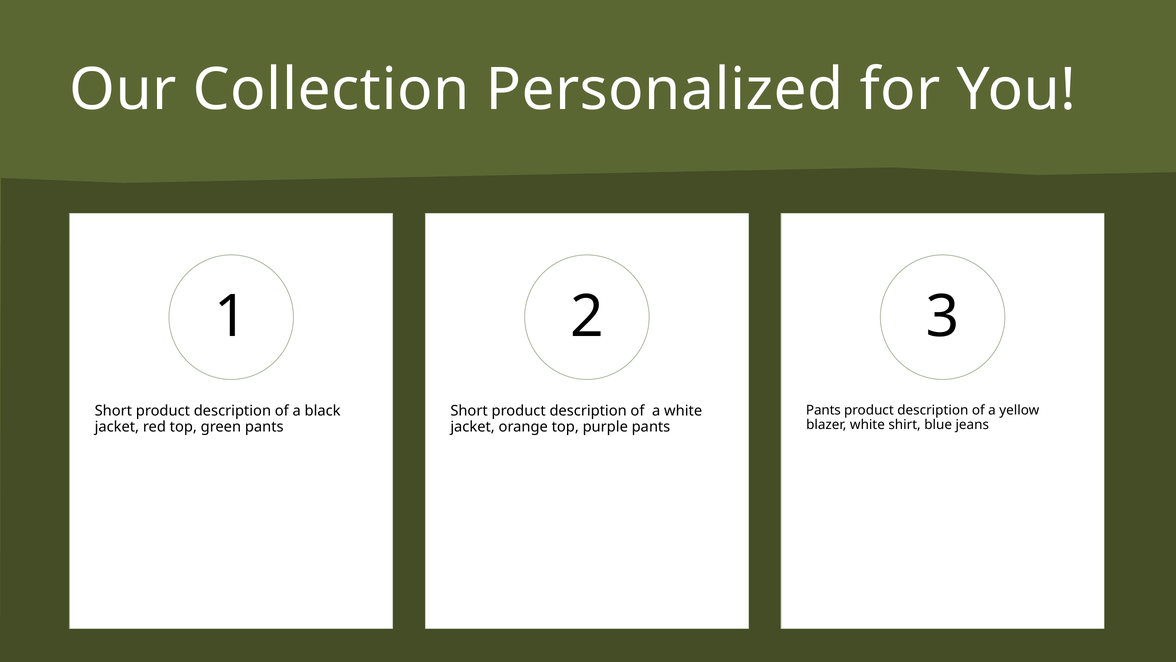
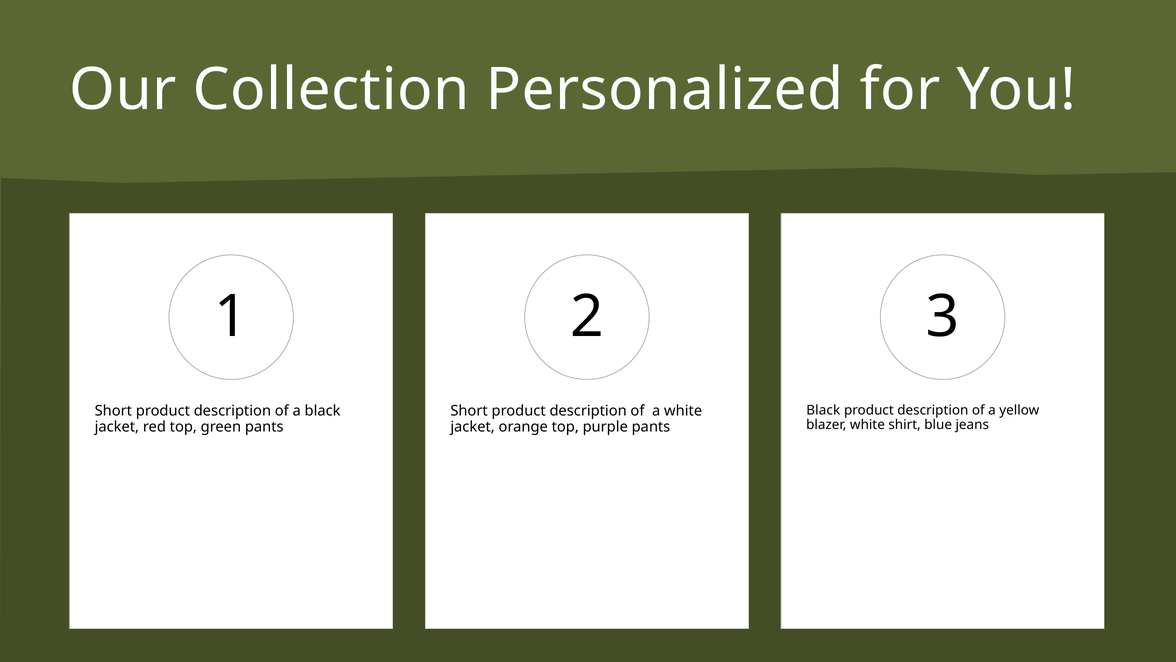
Pants: Pants -> Black (823, 410)
